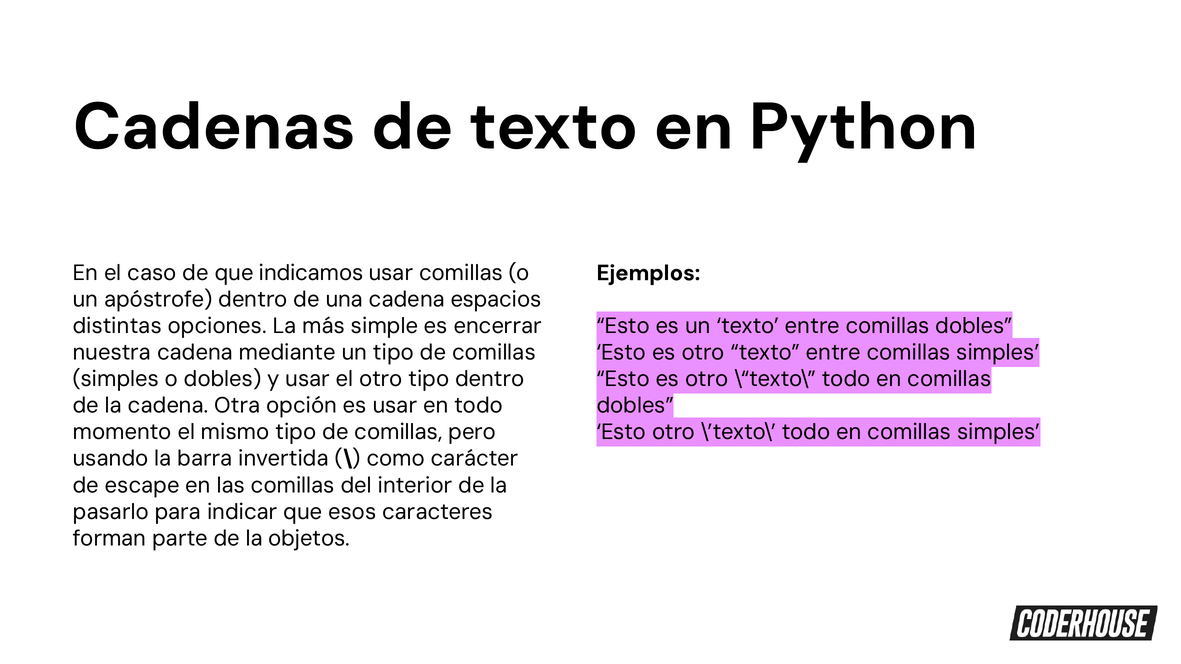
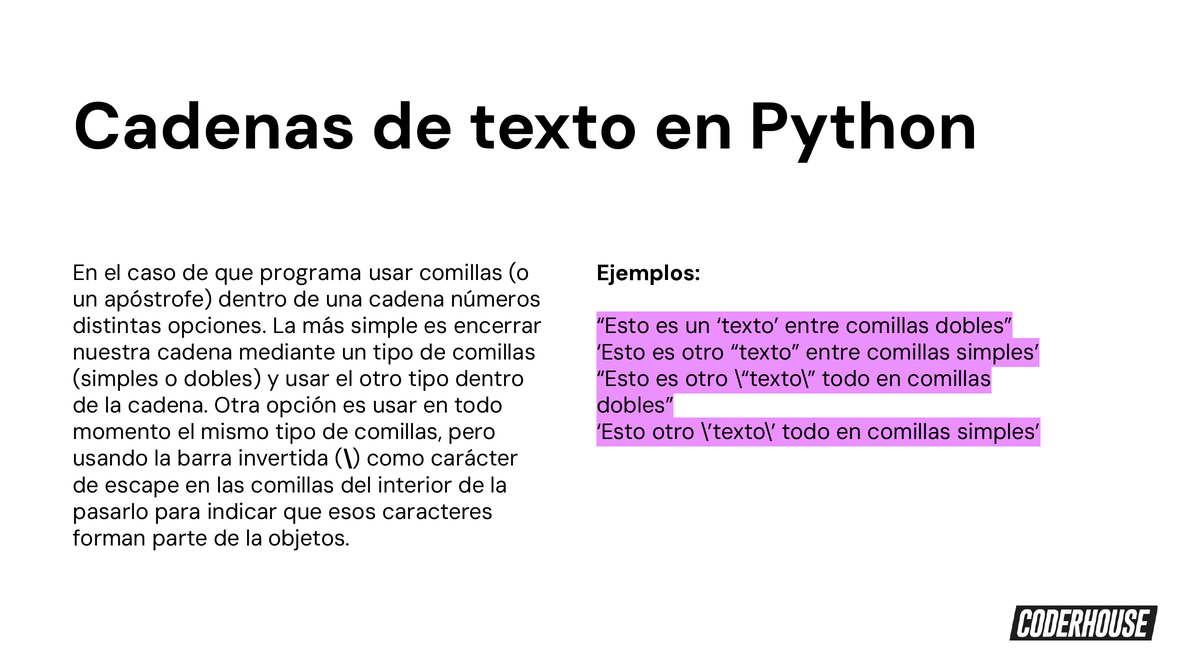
indicamos: indicamos -> programa (311, 273)
espacios: espacios -> números (496, 300)
